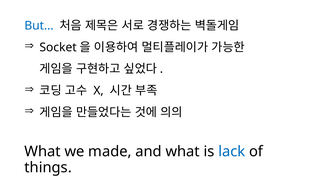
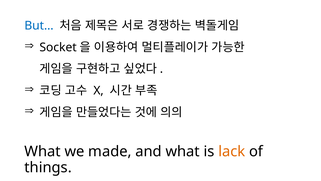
lack colour: blue -> orange (232, 151)
